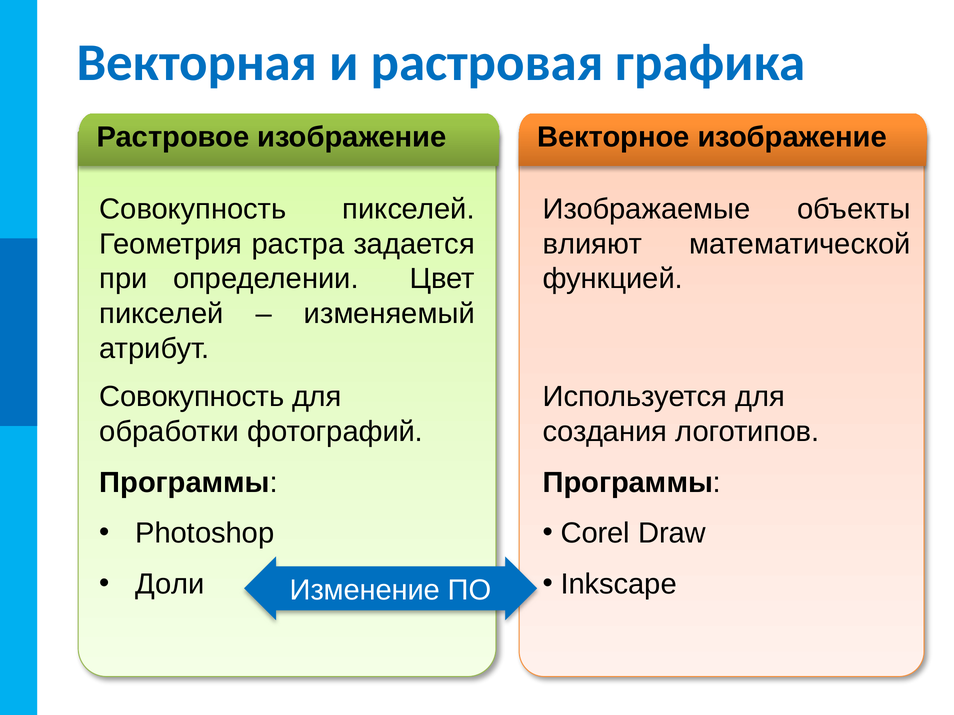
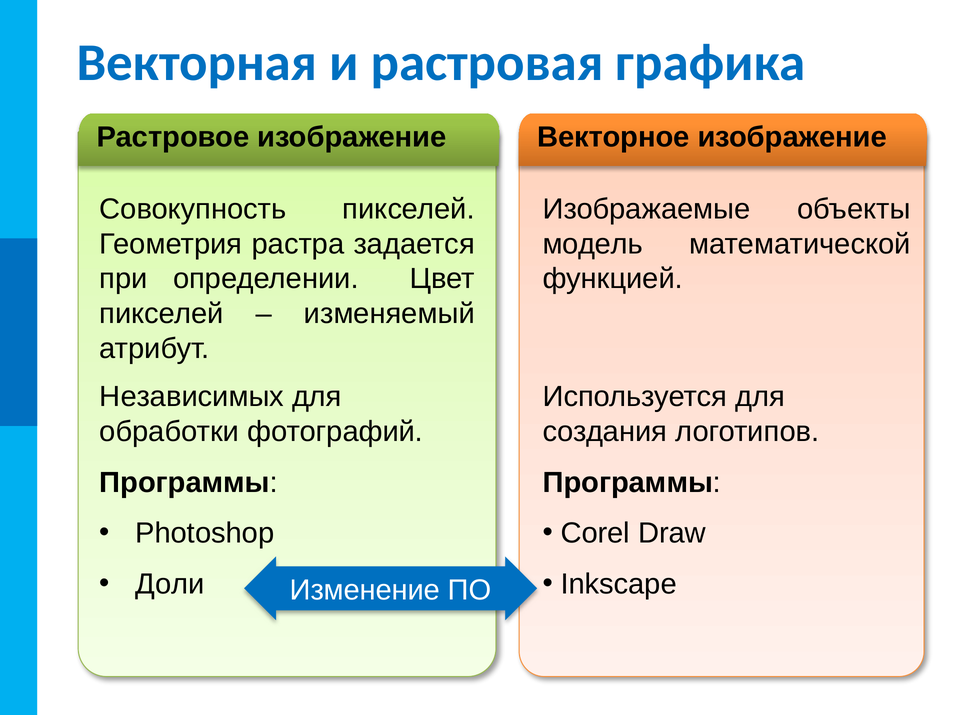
влияют: влияют -> модель (593, 244)
Совокупность: Совокупность -> Независимых (192, 397)
